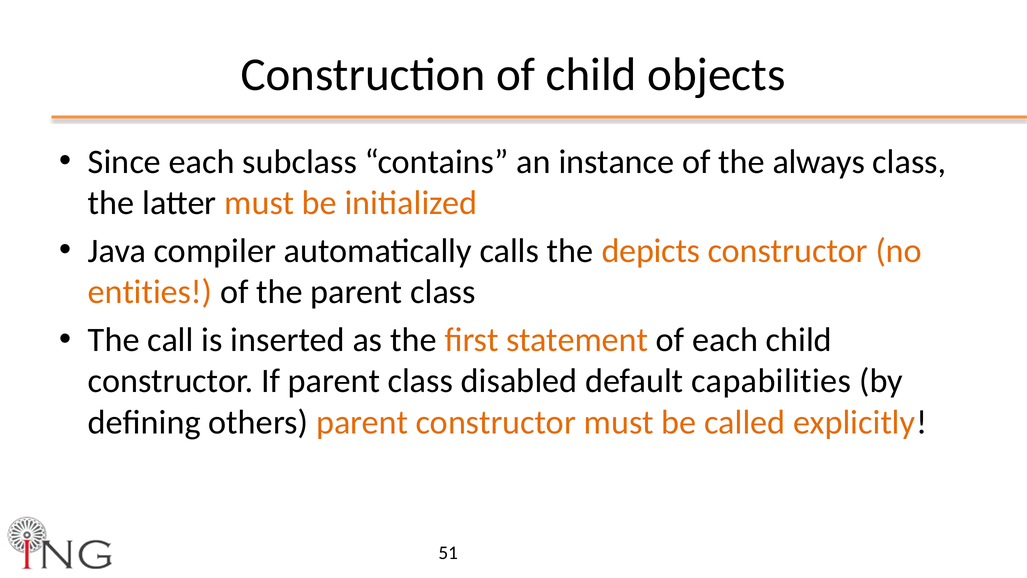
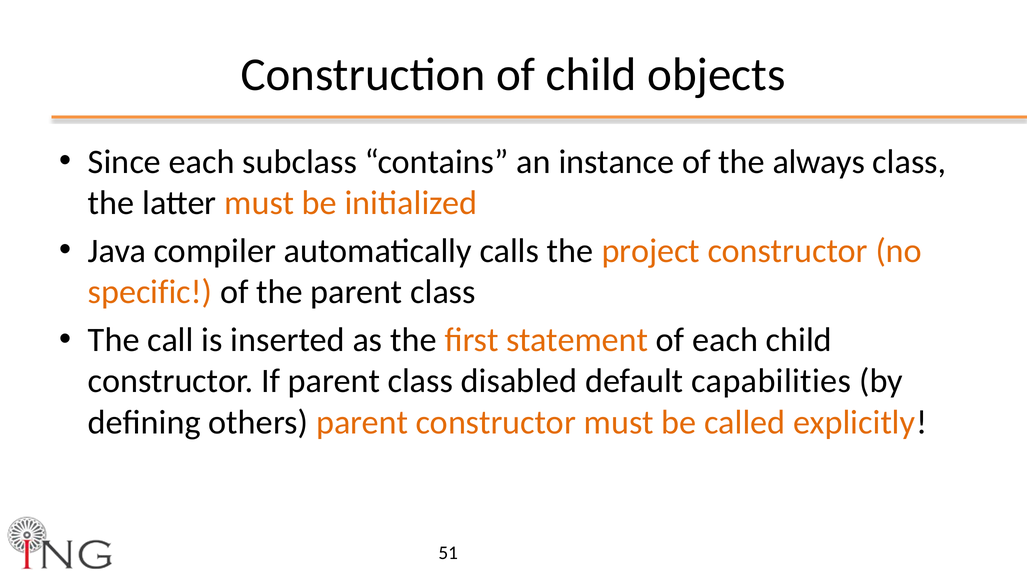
depicts: depicts -> project (651, 251)
entities: entities -> specific (150, 292)
